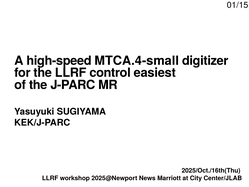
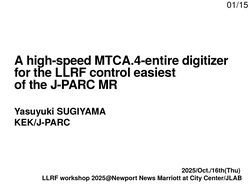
MTCA.4-small: MTCA.4-small -> MTCA.4-entire (137, 61)
